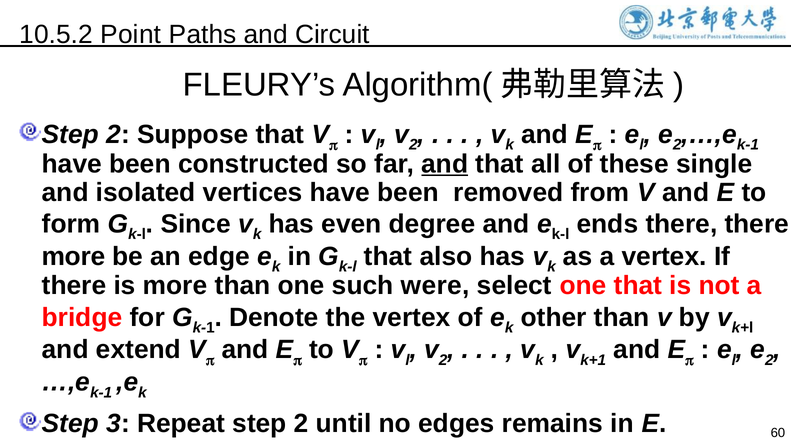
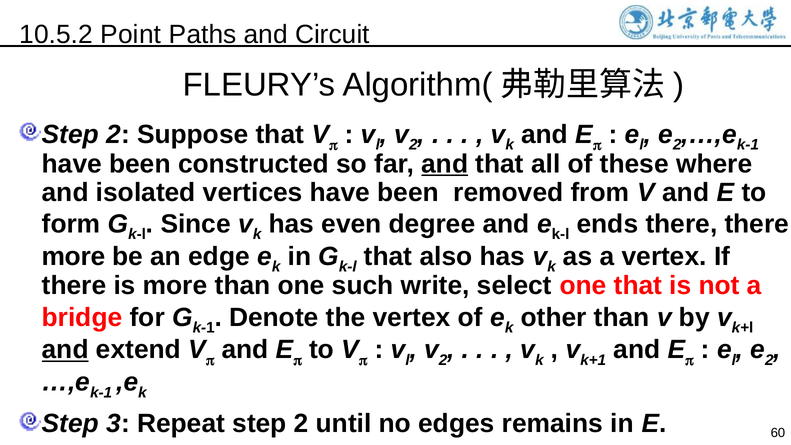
single: single -> where (714, 164)
were: were -> write (435, 286)
and underline: none -> present (65, 350)
